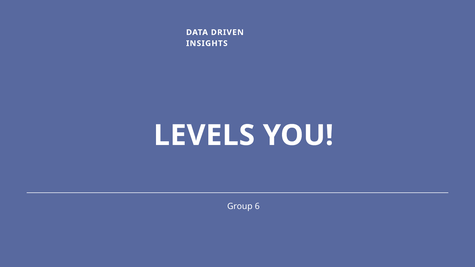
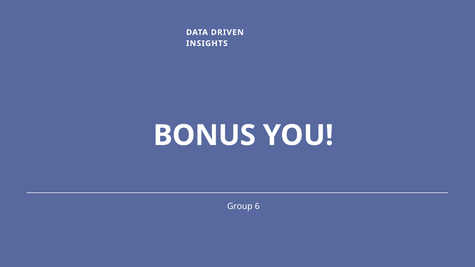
LEVELS: LEVELS -> BONUS (205, 135)
